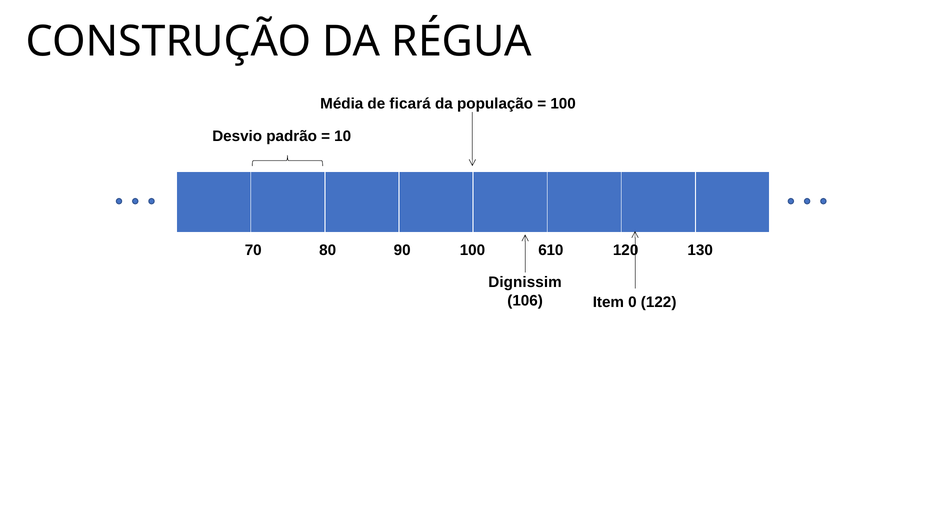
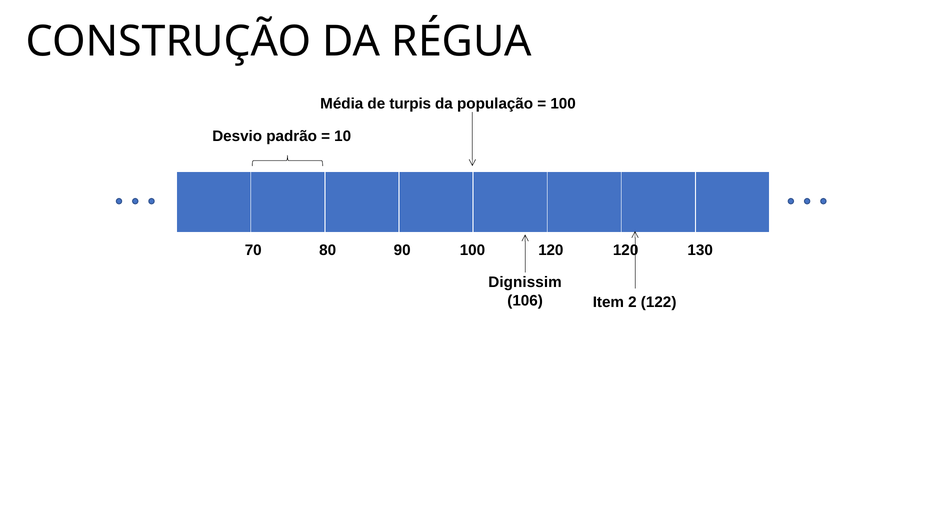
ficará: ficará -> turpis (410, 104)
100 610: 610 -> 120 (551, 250)
0: 0 -> 2 (632, 302)
